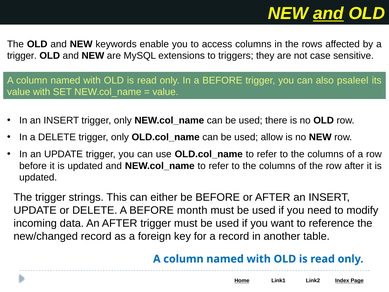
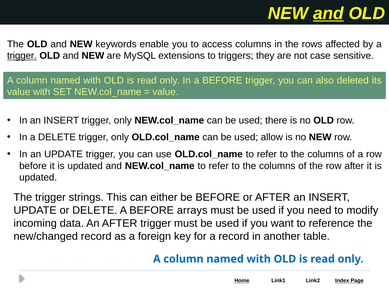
trigger underline: none -> present (22, 56)
psaleel: psaleel -> deleted (353, 80)
month: month -> arrays (192, 210)
